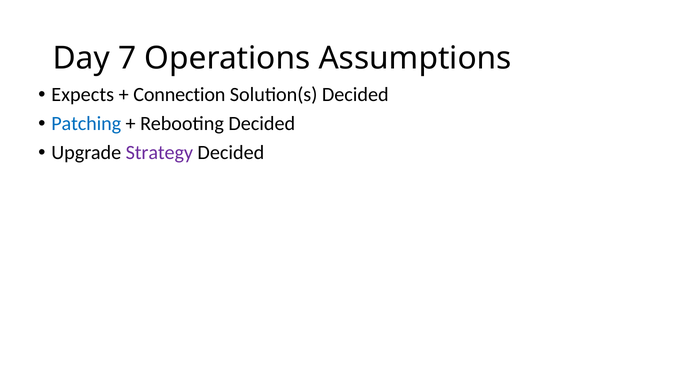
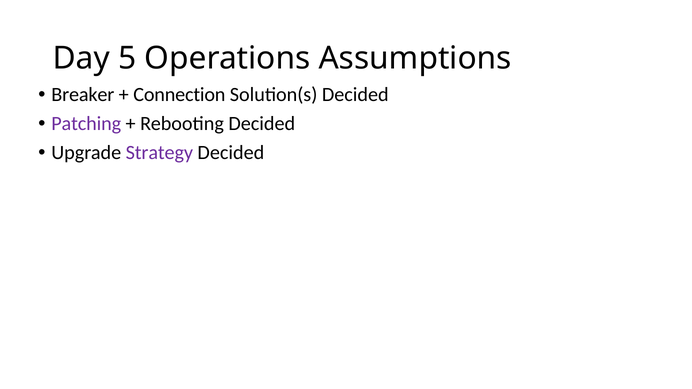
7: 7 -> 5 (127, 58)
Expects: Expects -> Breaker (83, 95)
Patching colour: blue -> purple (86, 124)
